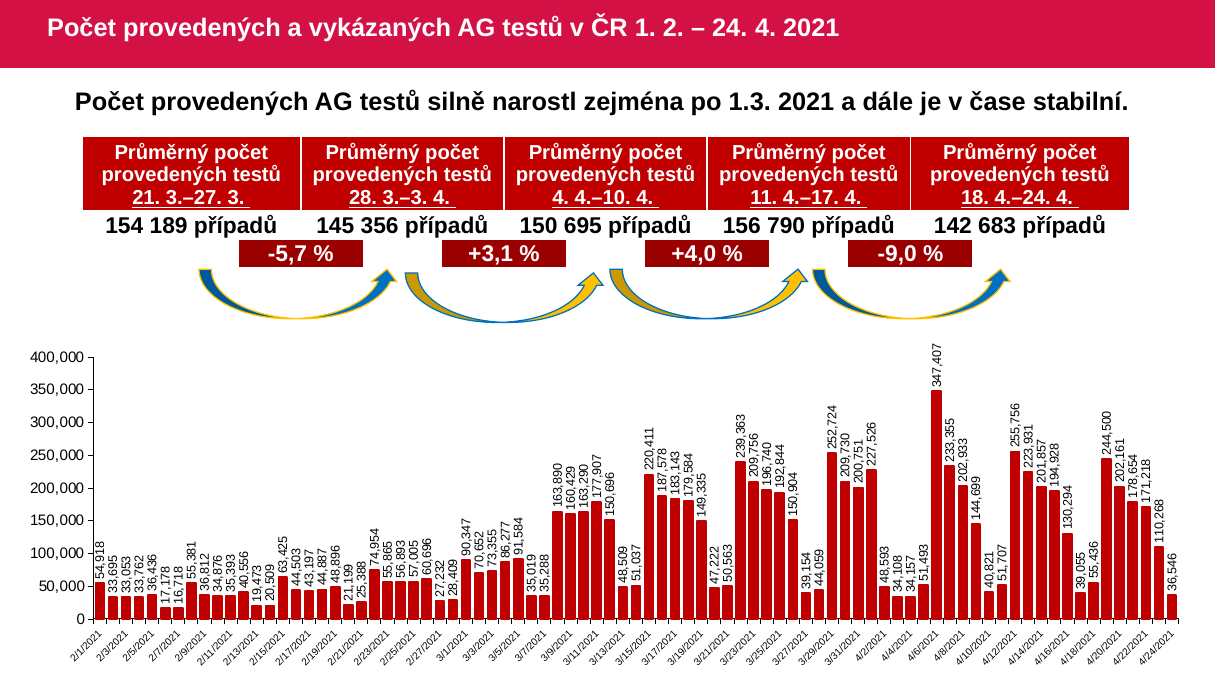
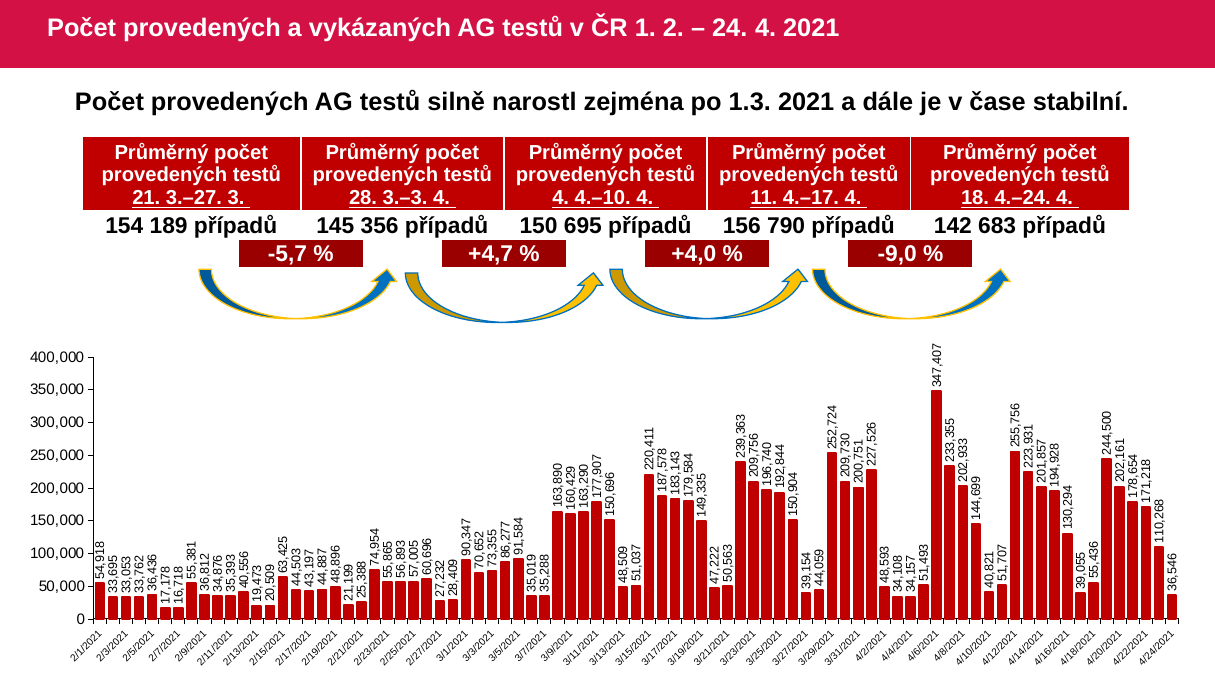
+3,1: +3,1 -> +4,7 (491, 254)
